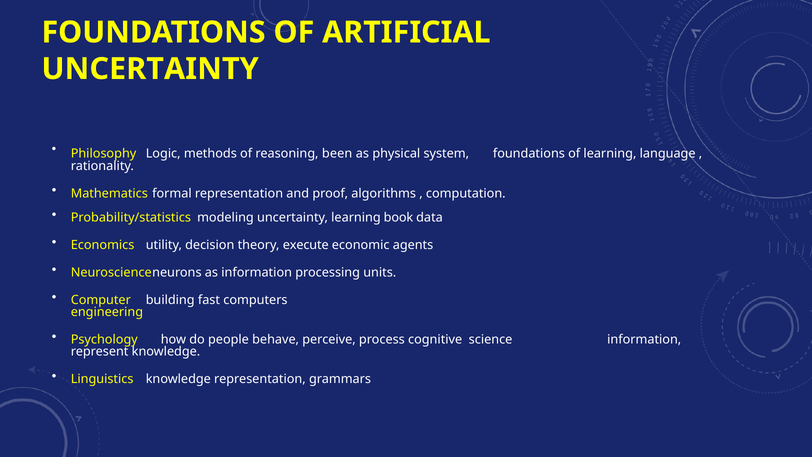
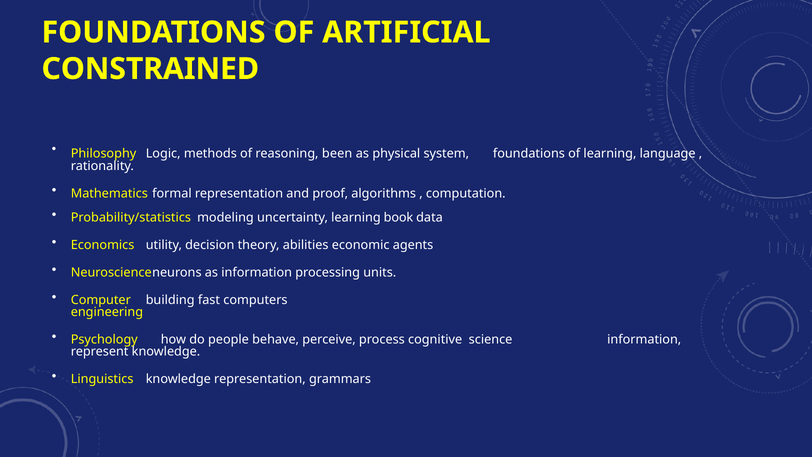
UNCERTAINTY: UNCERTAINTY -> CONSTRAINED (150, 69)
execute: execute -> abilities (306, 245)
